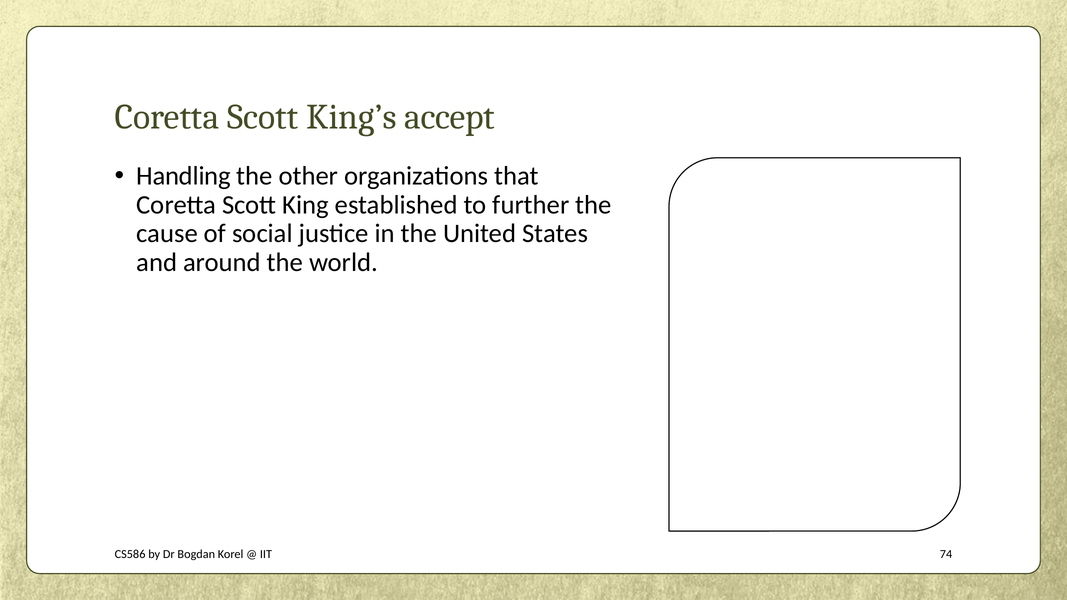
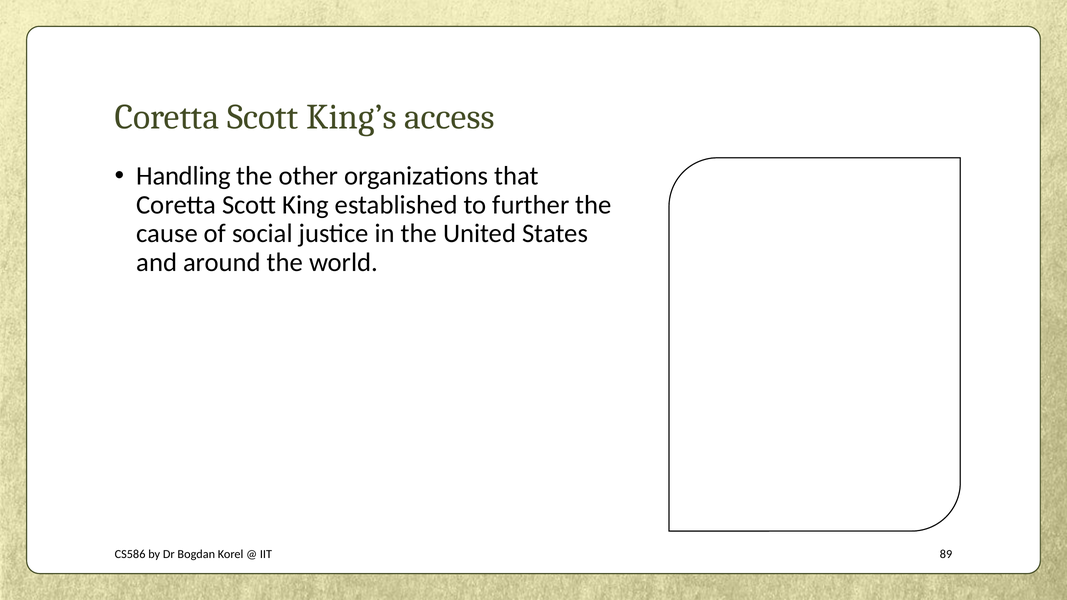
accept: accept -> access (449, 117)
74: 74 -> 89 (946, 554)
